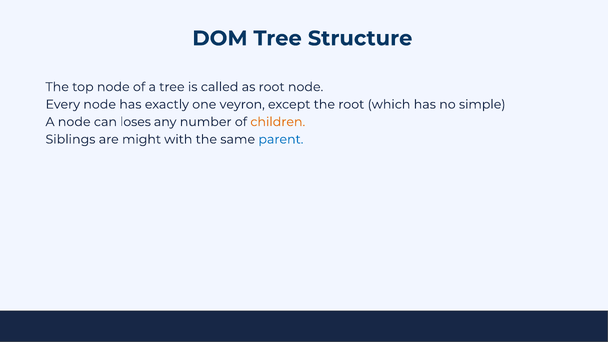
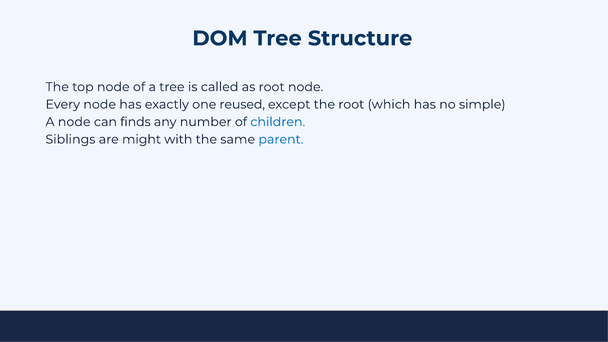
veyron: veyron -> reused (242, 104)
loses: loses -> finds (135, 122)
children colour: orange -> blue (278, 122)
